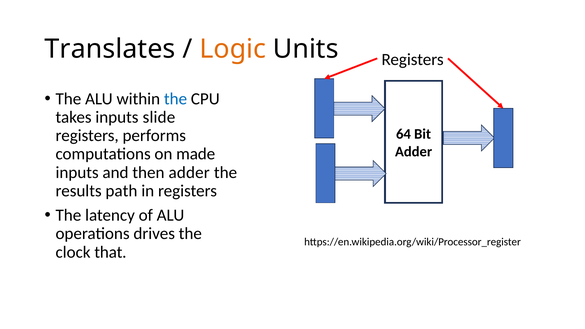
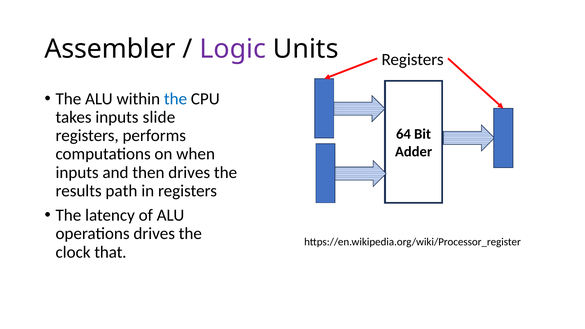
Translates: Translates -> Assembler (110, 49)
Logic colour: orange -> purple (233, 49)
made: made -> when (196, 154)
then adder: adder -> drives (189, 172)
